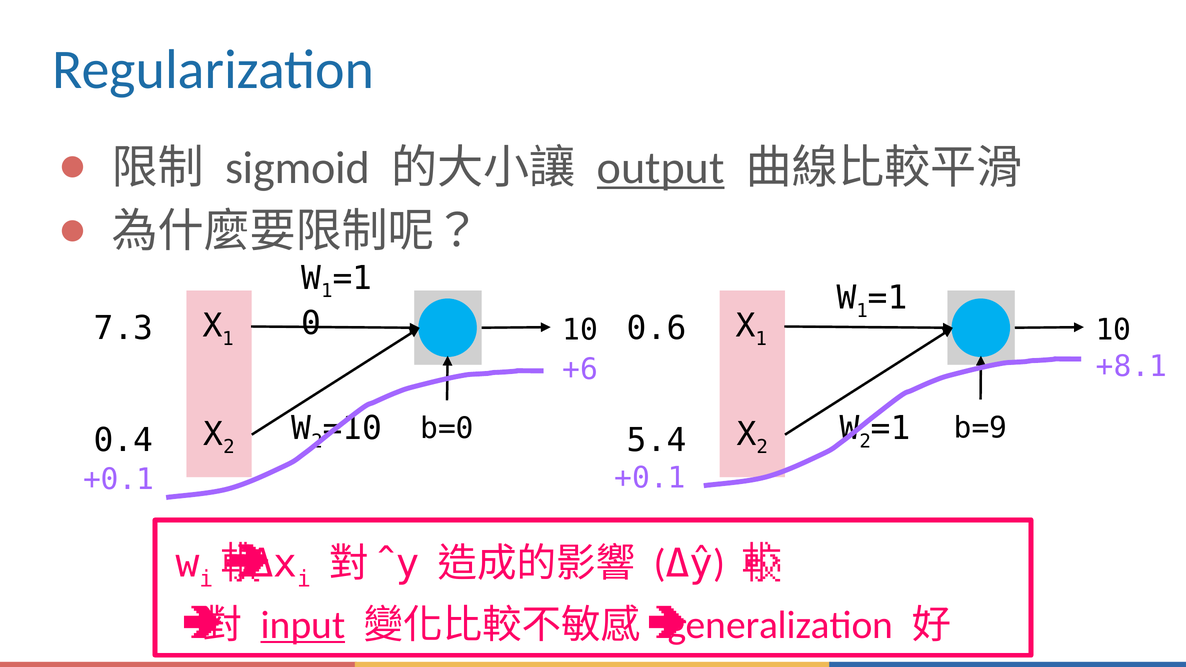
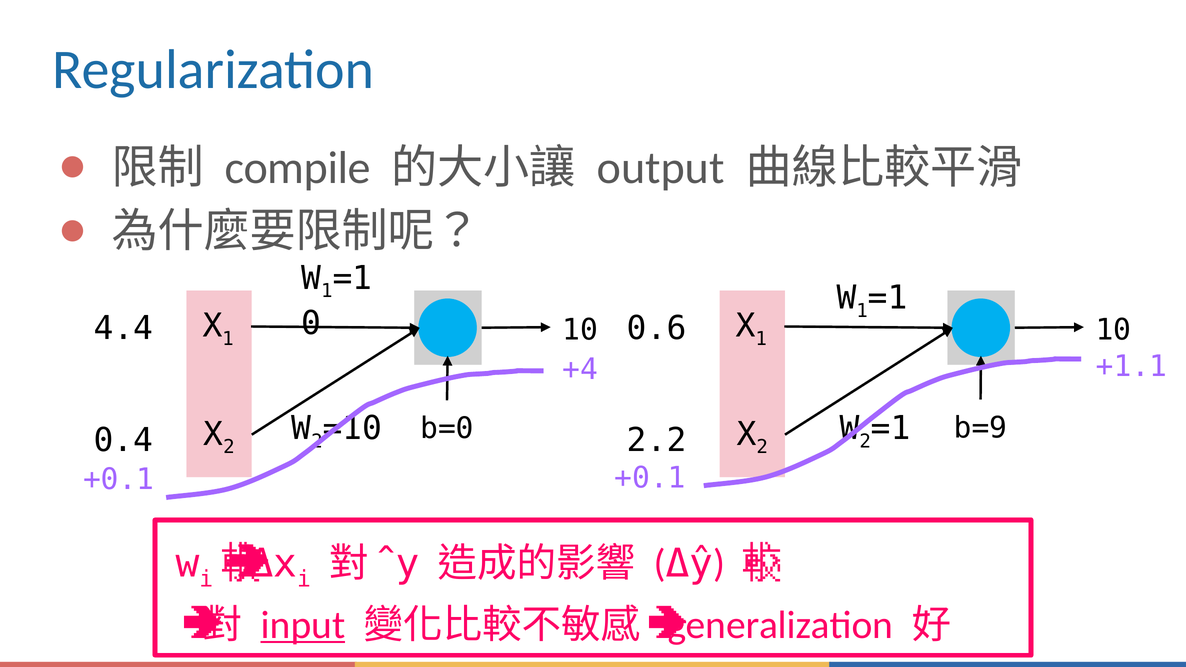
sigmoid: sigmoid -> compile (298, 168)
output underline: present -> none (661, 168)
7.3: 7.3 -> 4.4 (124, 328)
+8.1: +8.1 -> +1.1 (1132, 367)
+6: +6 -> +4 (580, 370)
5.4: 5.4 -> 2.2 (657, 441)
